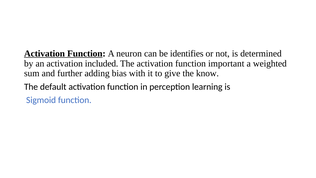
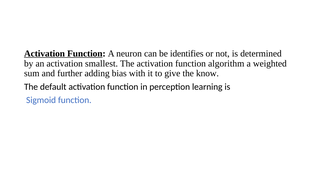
included: included -> smallest (101, 63)
important: important -> algorithm (226, 63)
